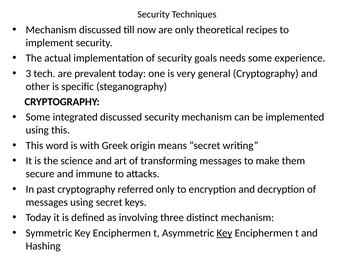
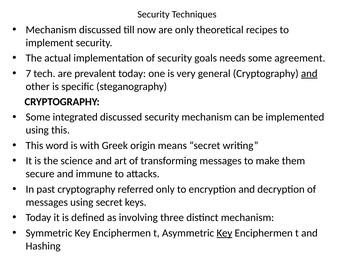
experience: experience -> agreement (300, 58)
3: 3 -> 7 (28, 73)
and underline: none -> present (309, 73)
